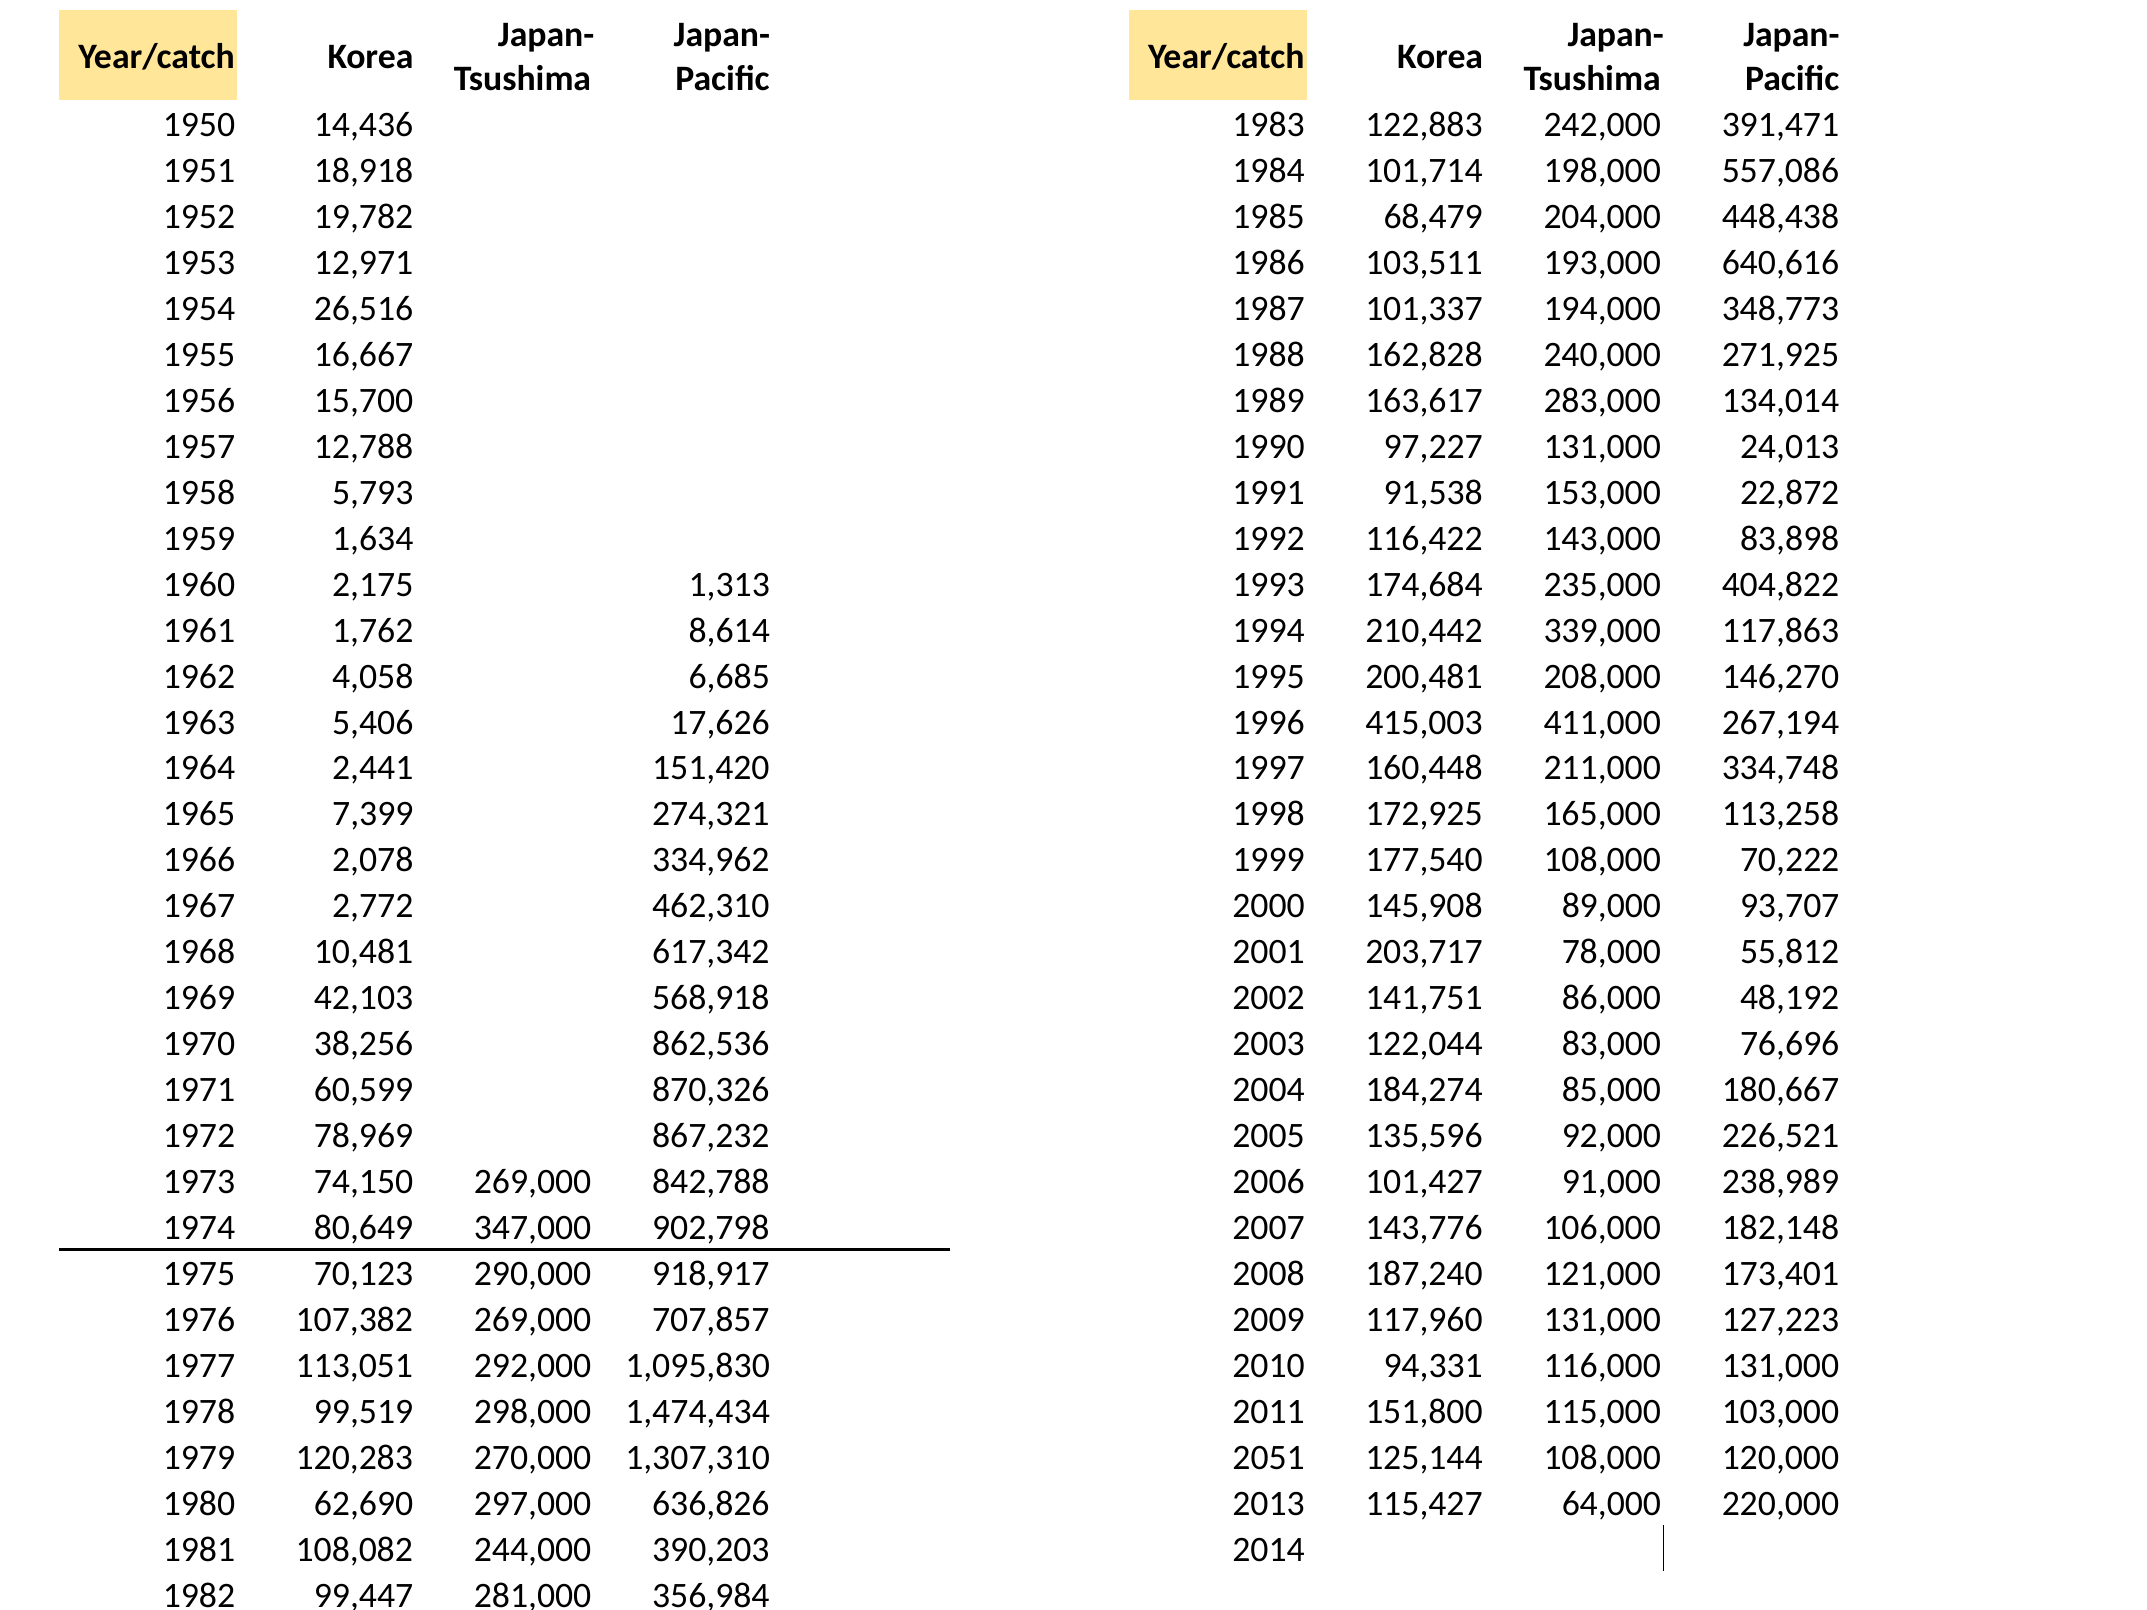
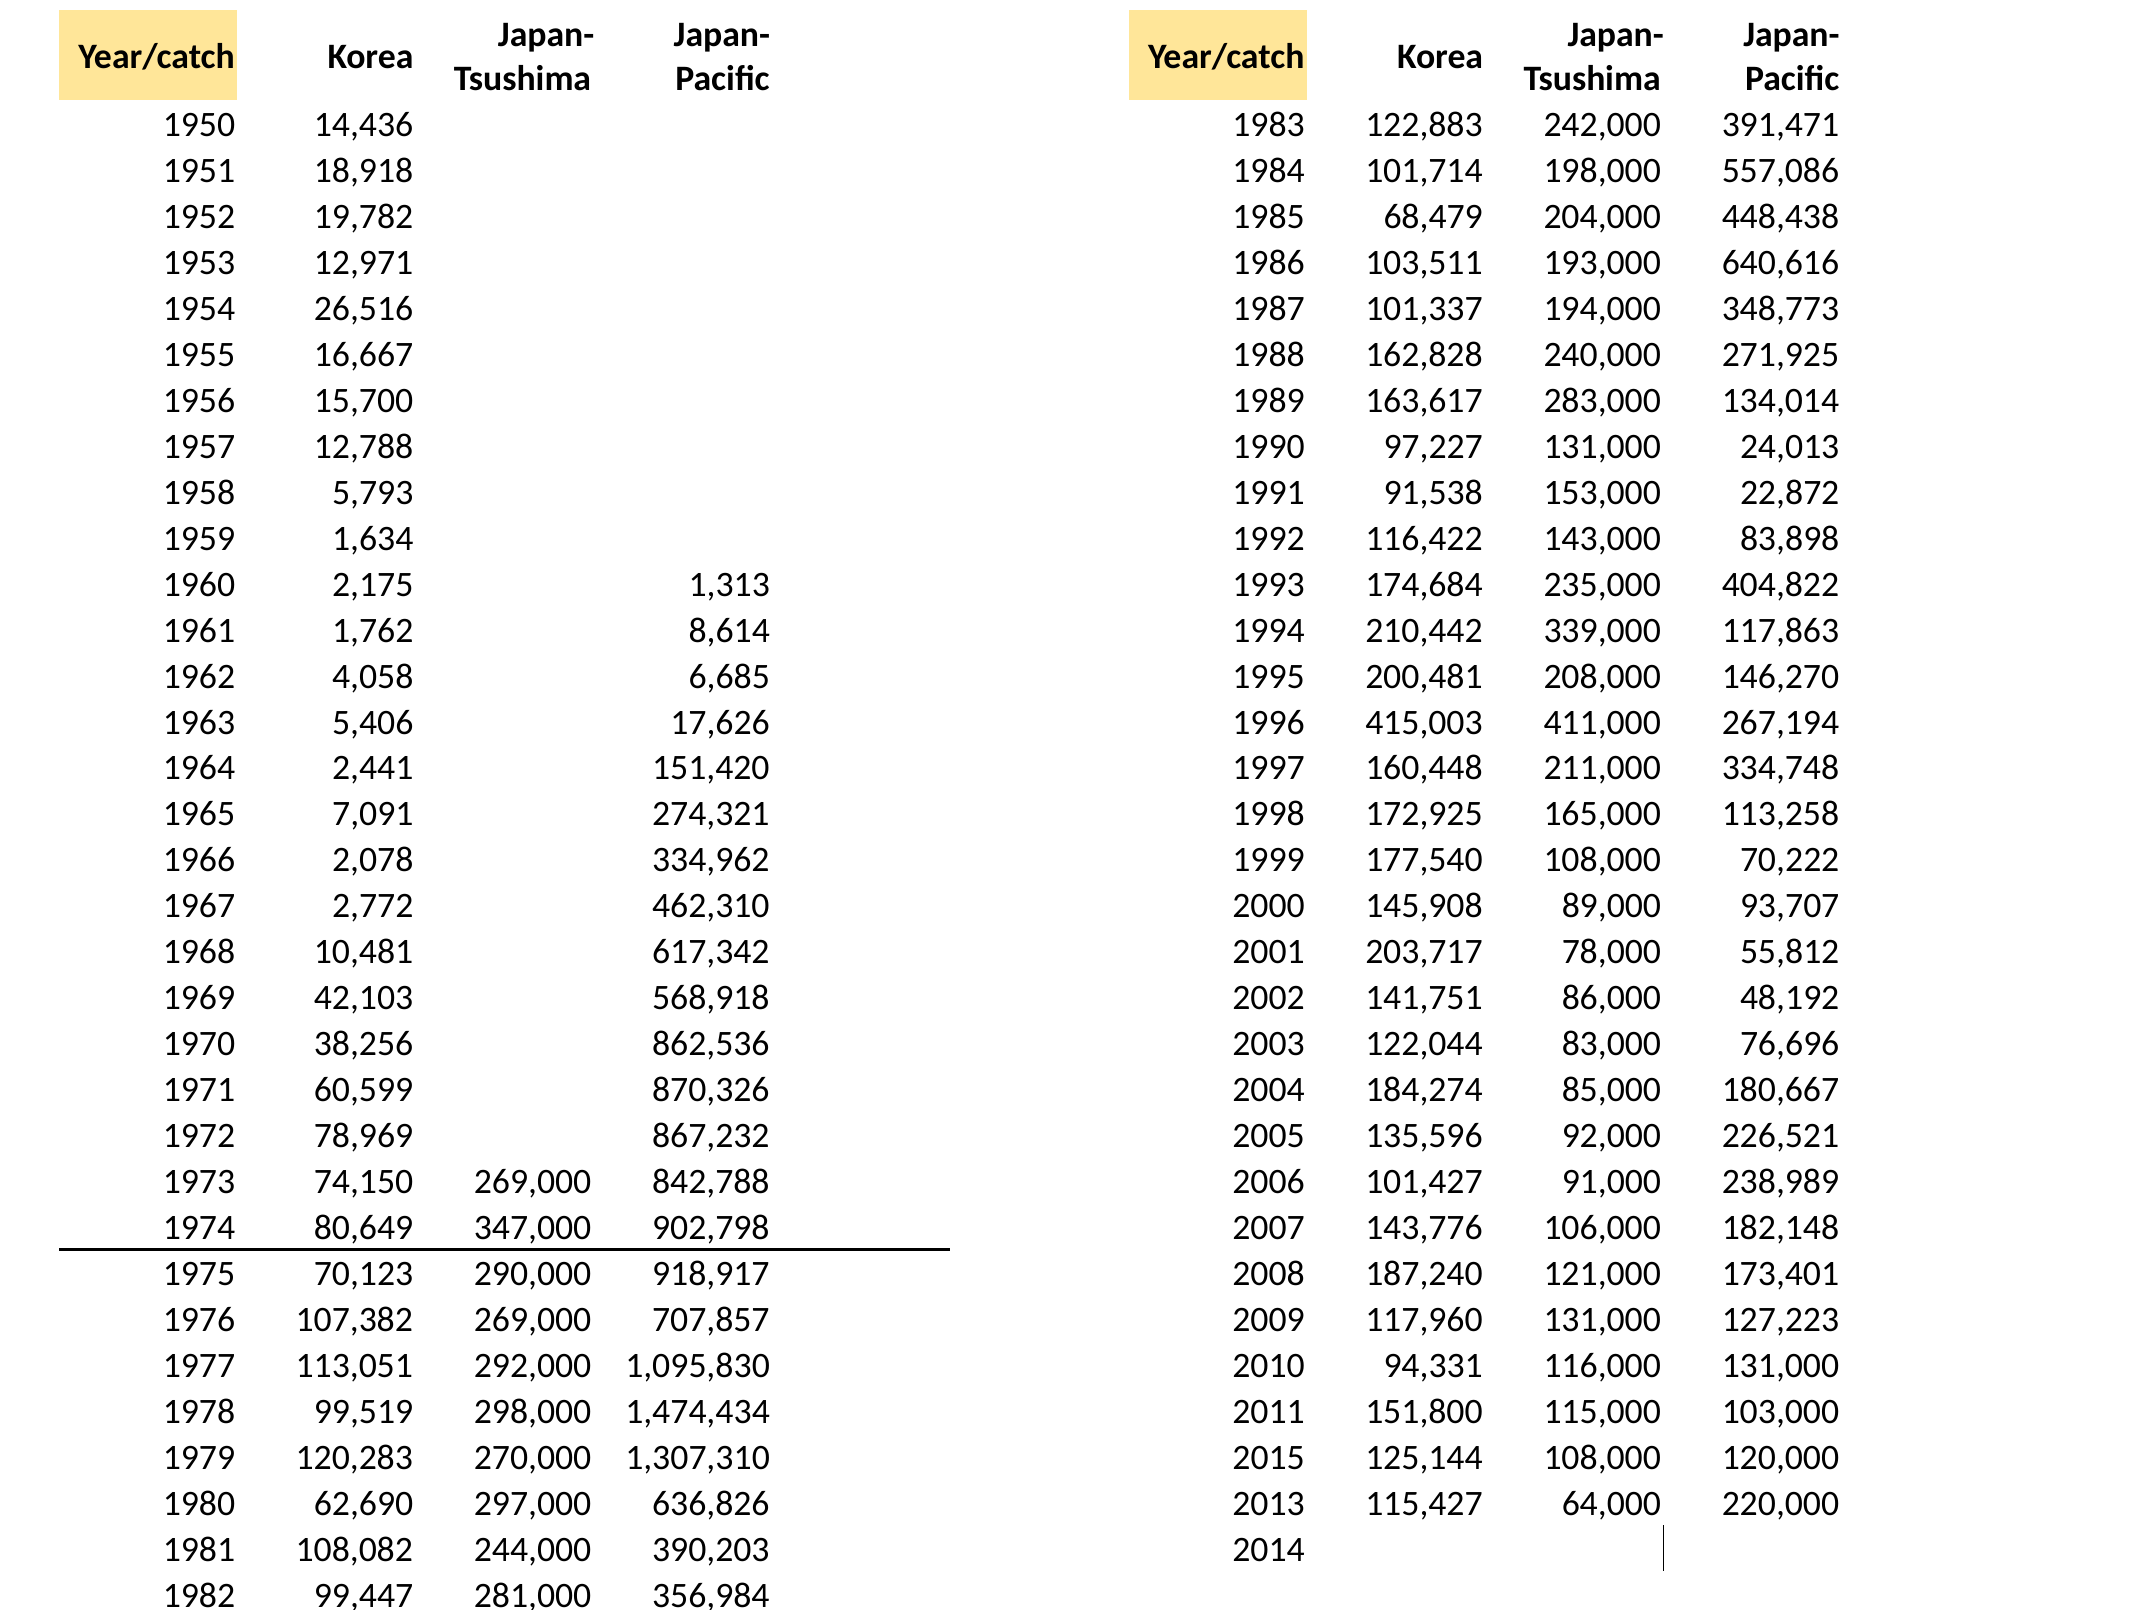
7,399: 7,399 -> 7,091 (373, 814)
2051: 2051 -> 2015 (1269, 1458)
